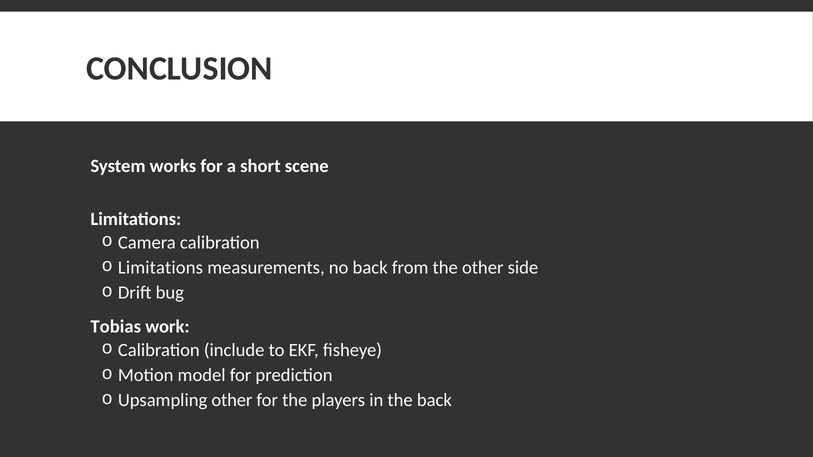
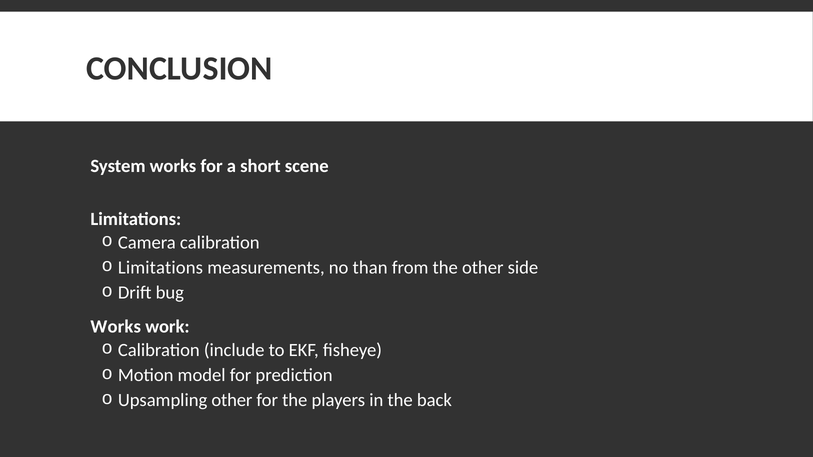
no back: back -> than (370, 268)
Tobias: Tobias -> Works (116, 327)
